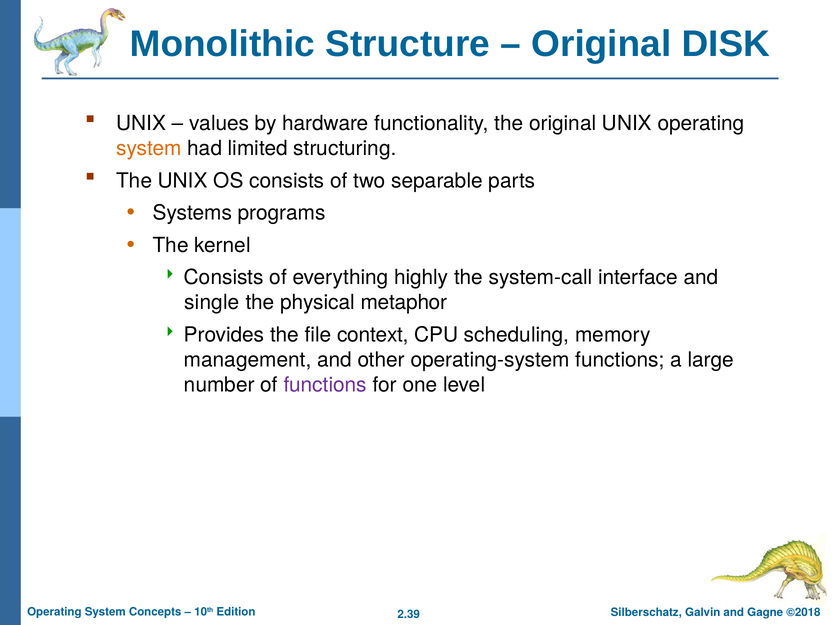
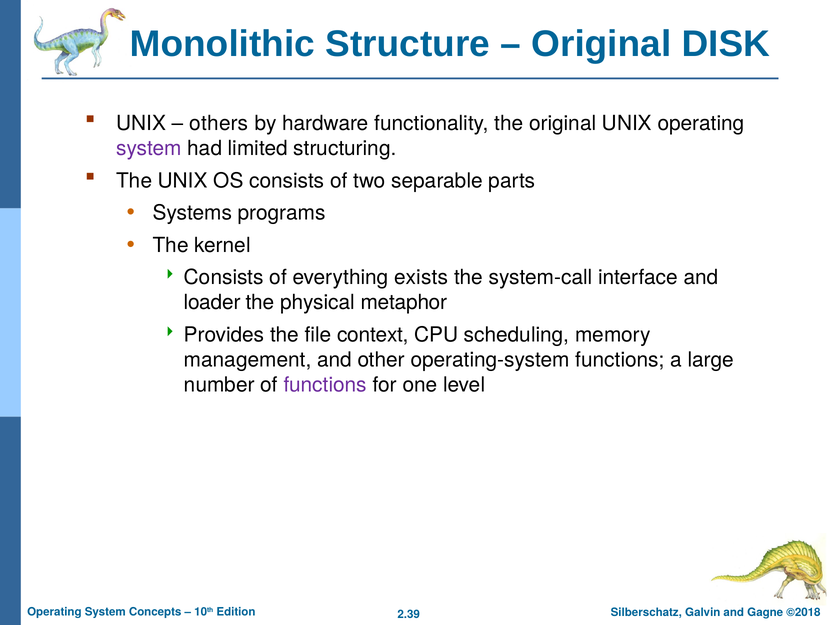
values: values -> others (219, 124)
system colour: orange -> purple (149, 149)
highly: highly -> exists (421, 278)
single: single -> loader (212, 303)
